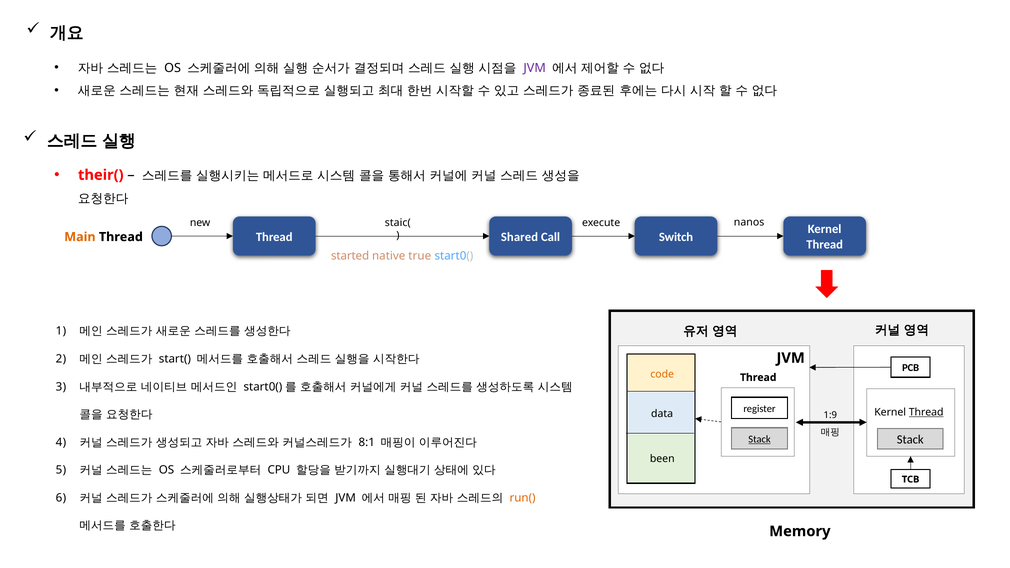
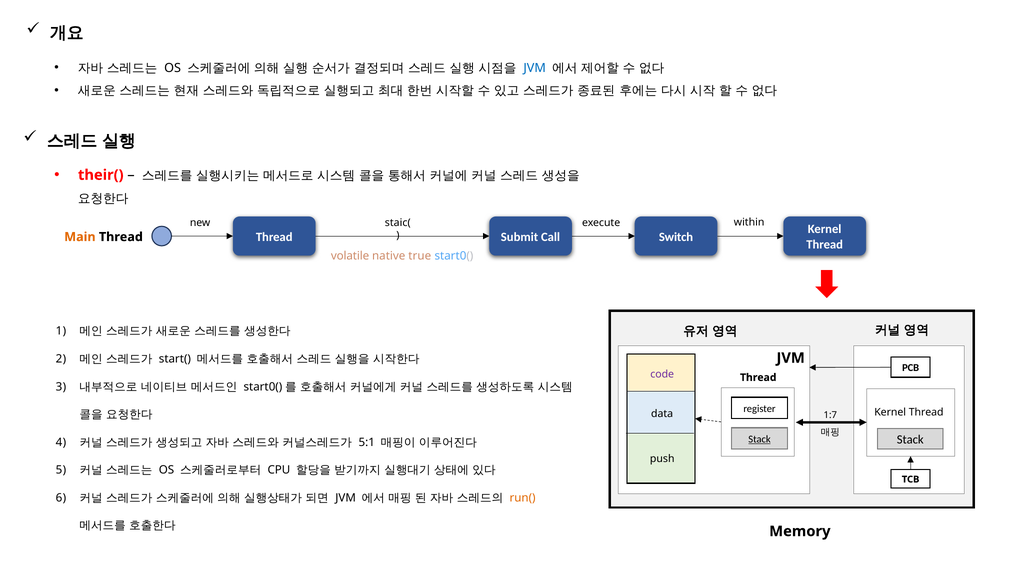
JVM colour: purple -> blue (535, 68)
nanos: nanos -> within (749, 222)
Shared: Shared -> Submit (520, 237)
started: started -> volatile (350, 256)
code colour: orange -> purple (662, 374)
Thread underline: present -> none (926, 412)
1:9: 1:9 -> 1:7 (830, 415)
8:1: 8:1 -> 5:1 (367, 442)
been: been -> push (662, 459)
